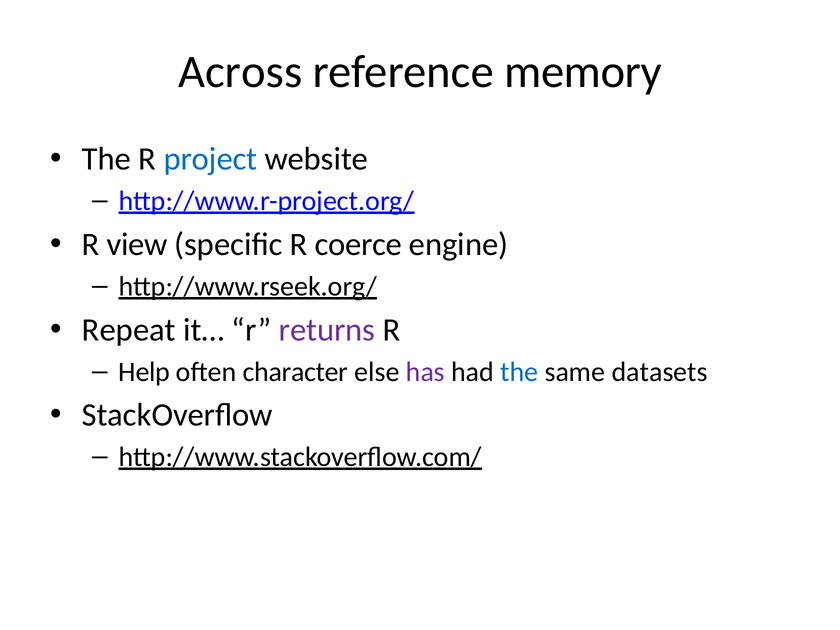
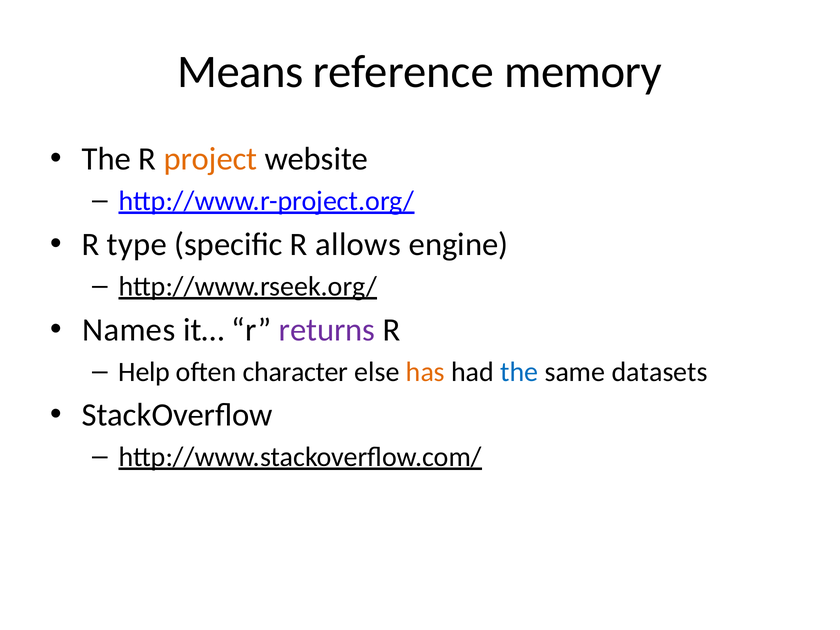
Across: Across -> Means (240, 72)
project colour: blue -> orange (210, 159)
view: view -> type (137, 245)
coerce: coerce -> allows (358, 245)
Repeat: Repeat -> Names (129, 330)
has colour: purple -> orange (425, 372)
